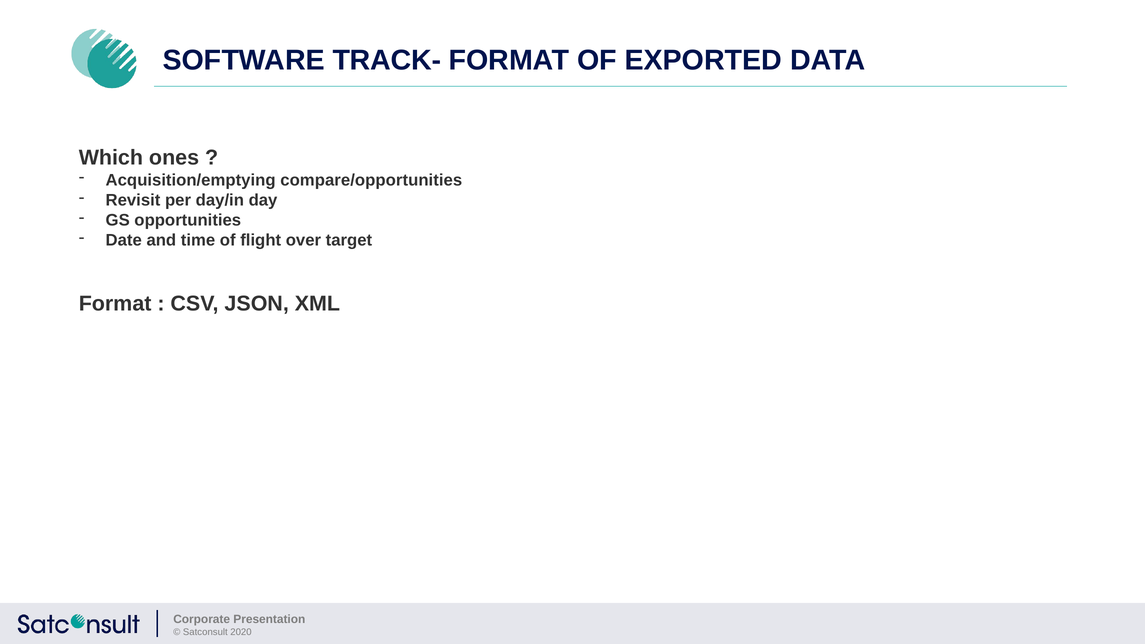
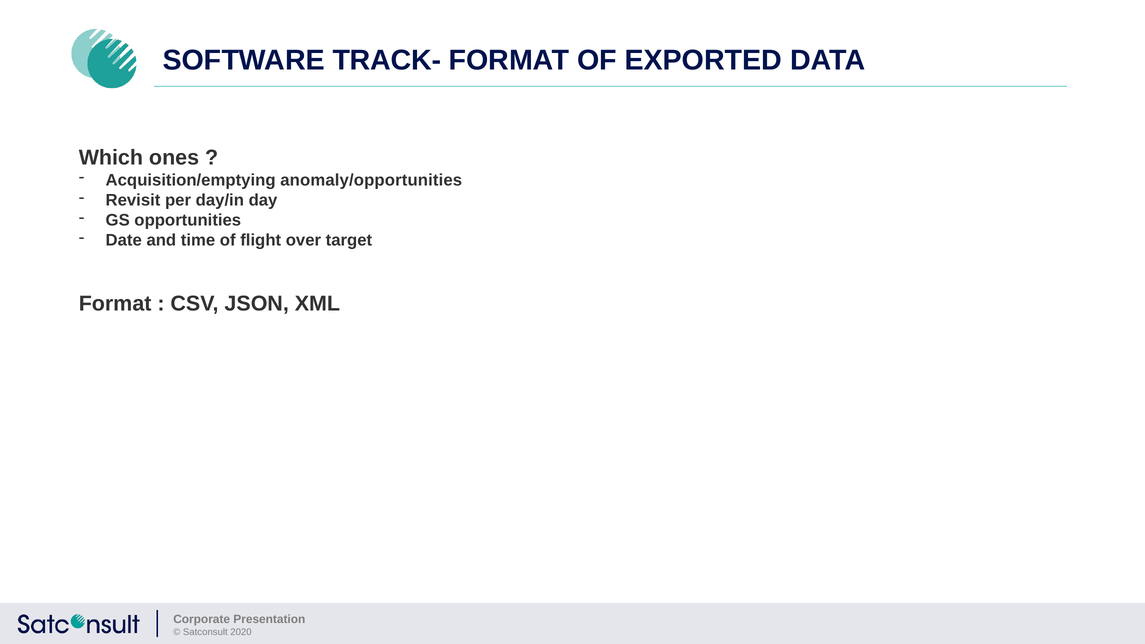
compare/opportunities: compare/opportunities -> anomaly/opportunities (371, 180)
